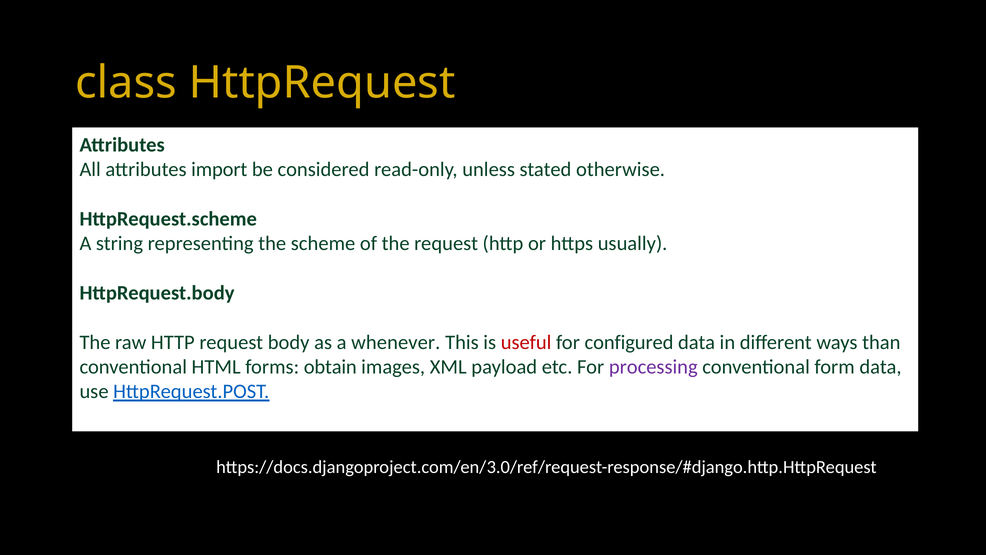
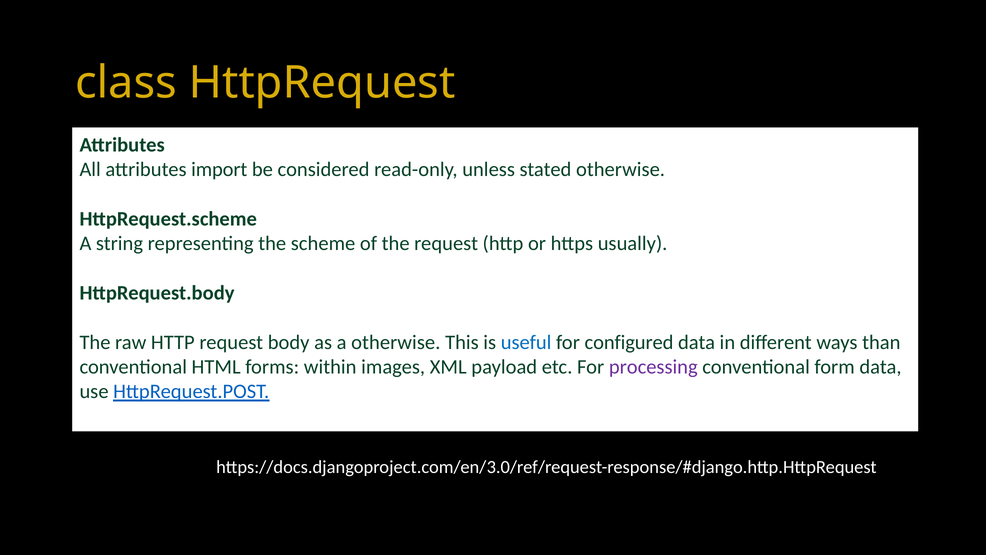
a whenever: whenever -> otherwise (396, 342)
useful colour: red -> blue (526, 342)
obtain: obtain -> within (330, 367)
